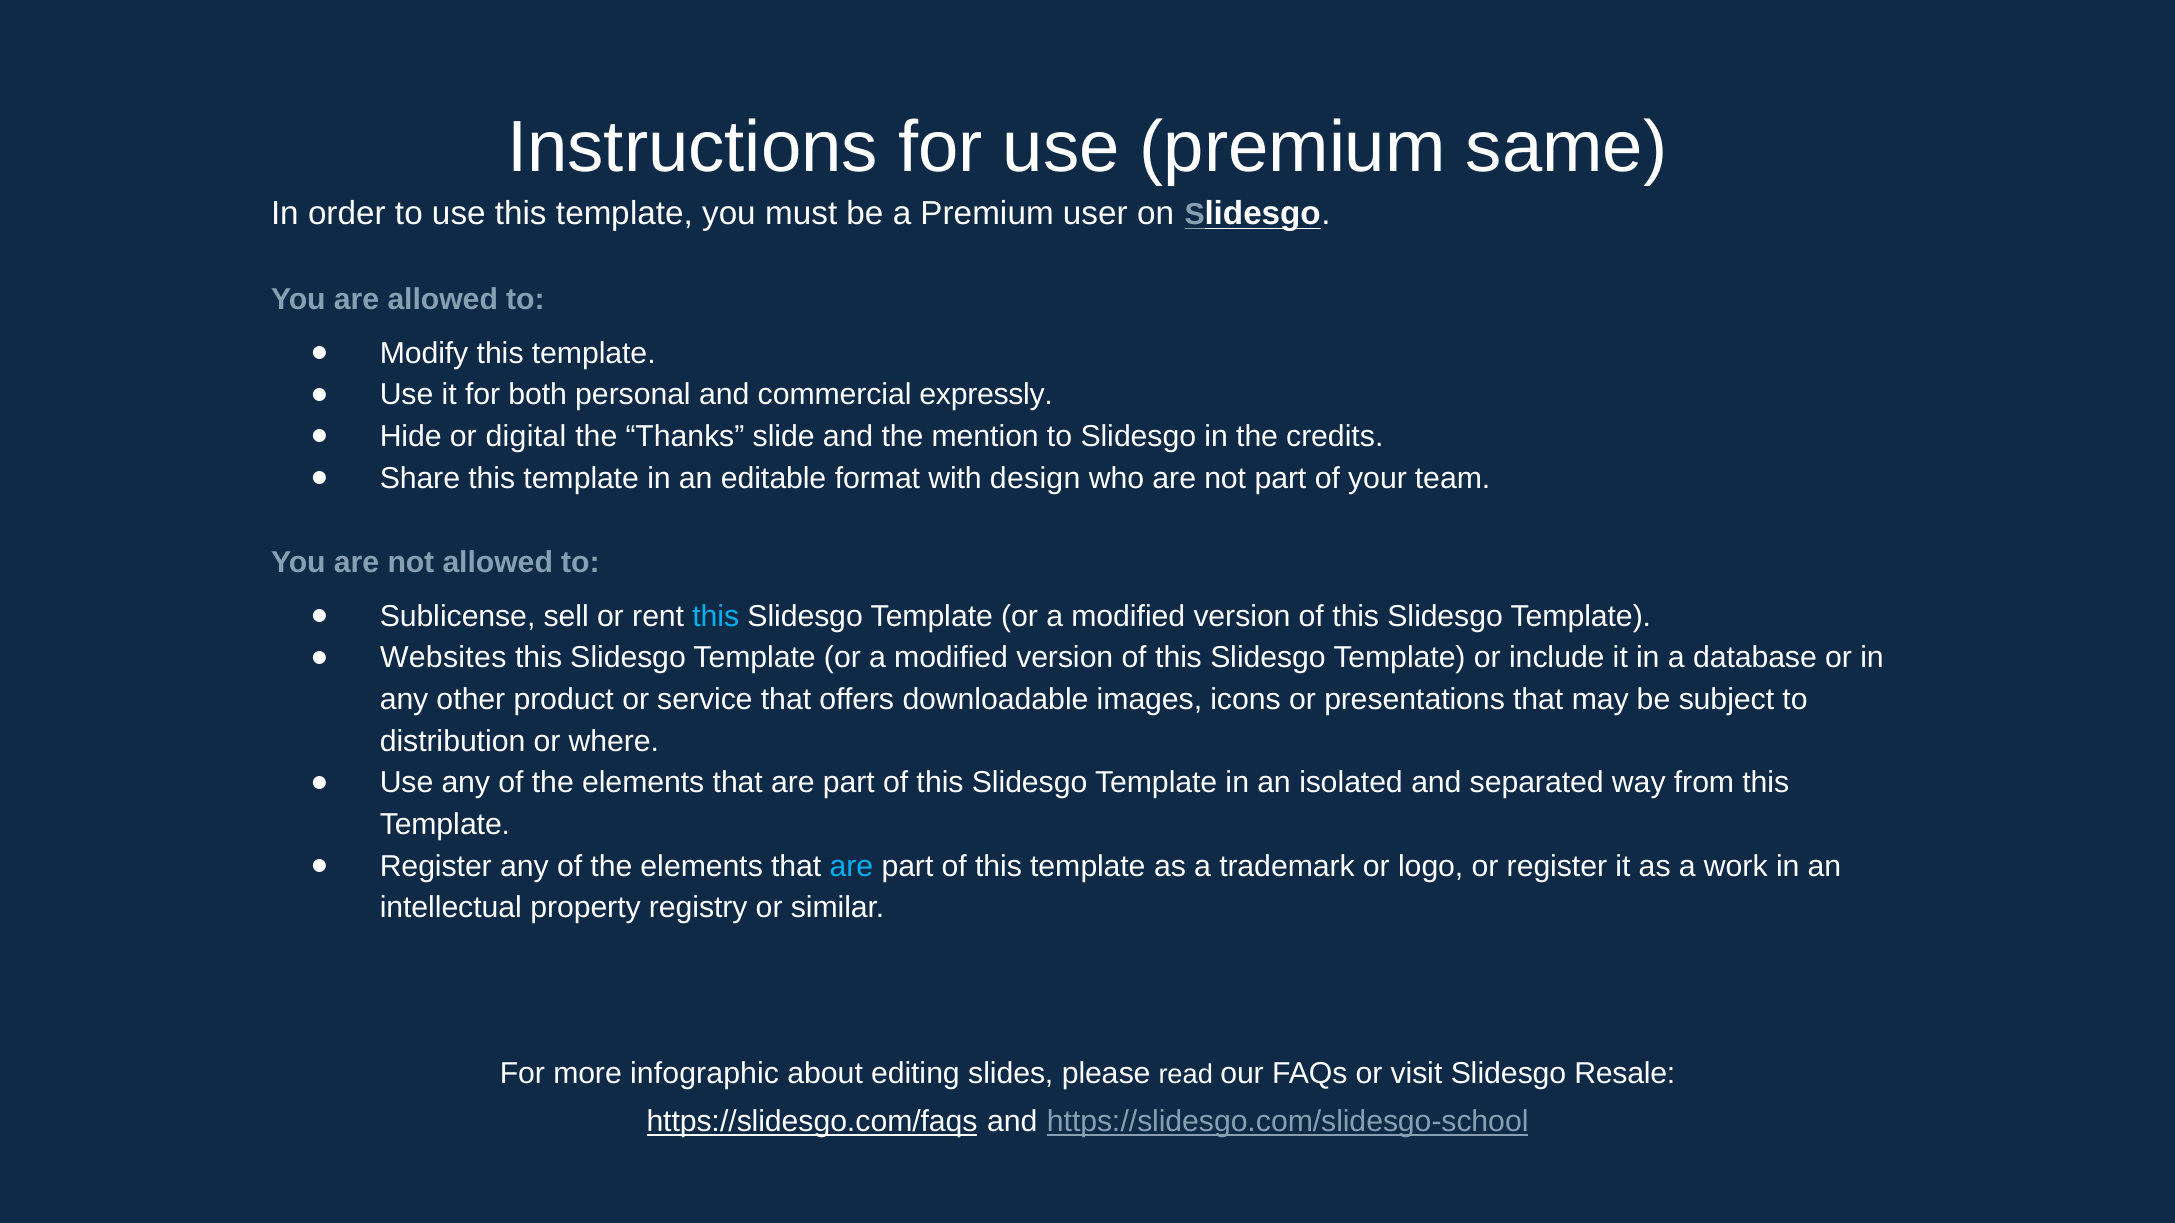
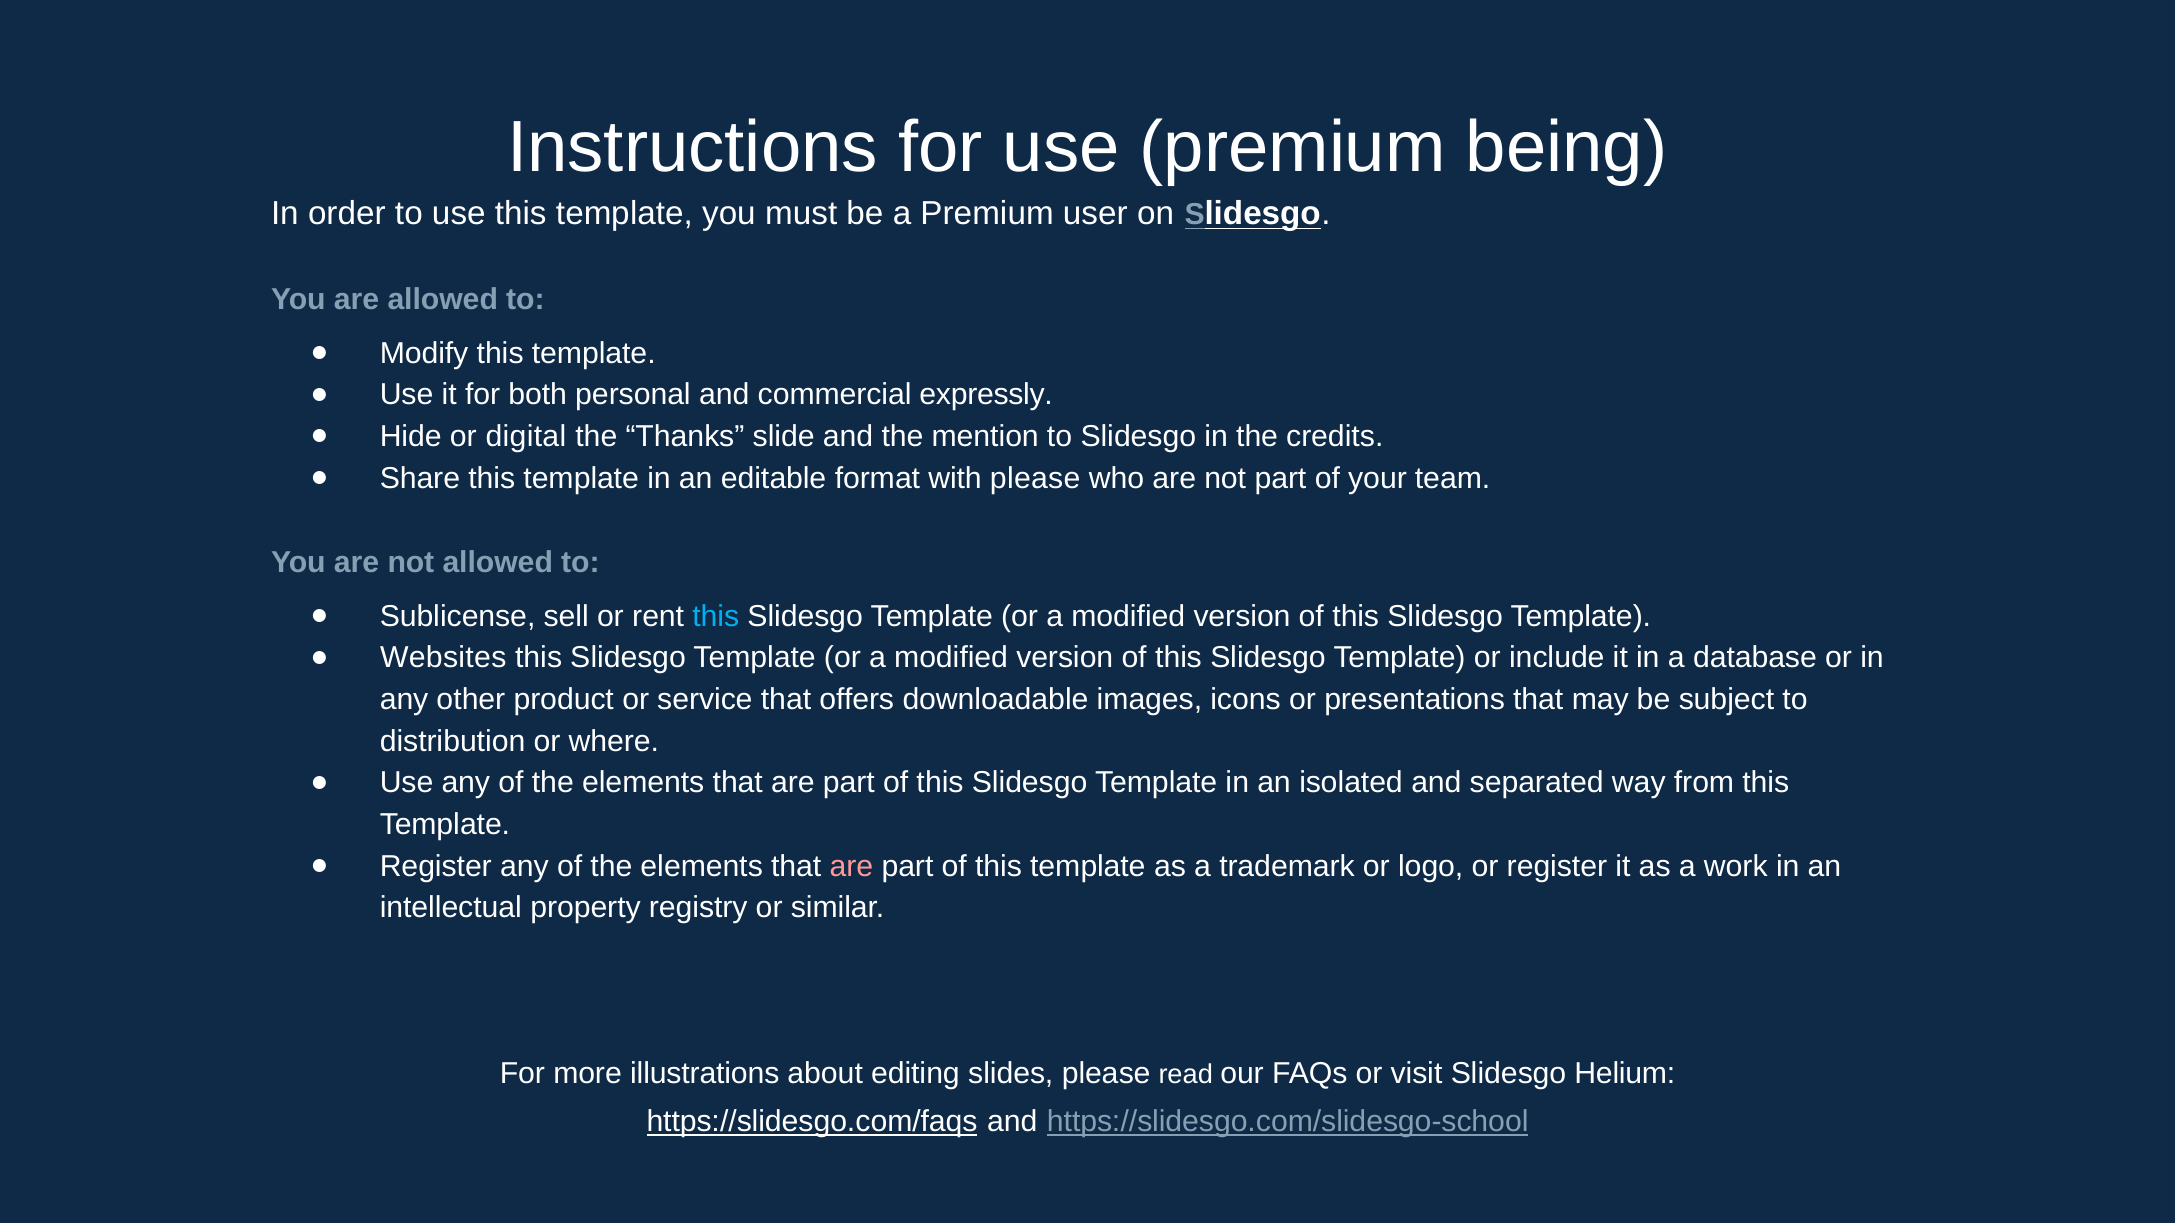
same: same -> being (1567, 147)
with design: design -> please (1035, 479)
are colour: light blue -> pink (851, 867)
infographic: infographic -> illustrations (705, 1074)
Resale: Resale -> Helium (1625, 1074)
